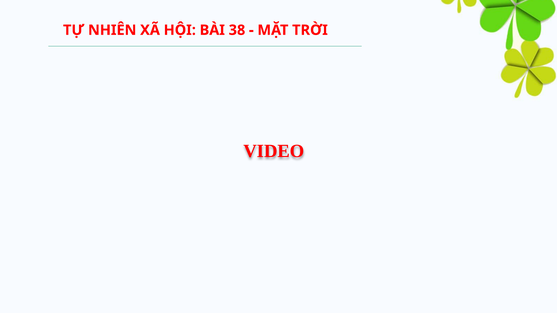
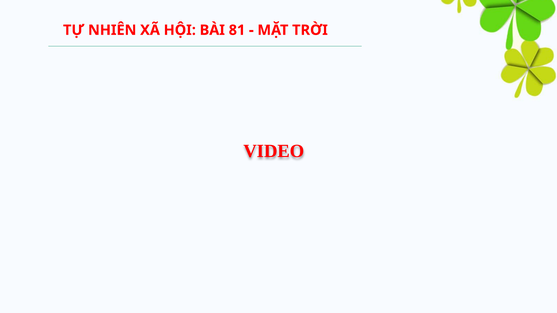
38: 38 -> 81 (237, 30)
